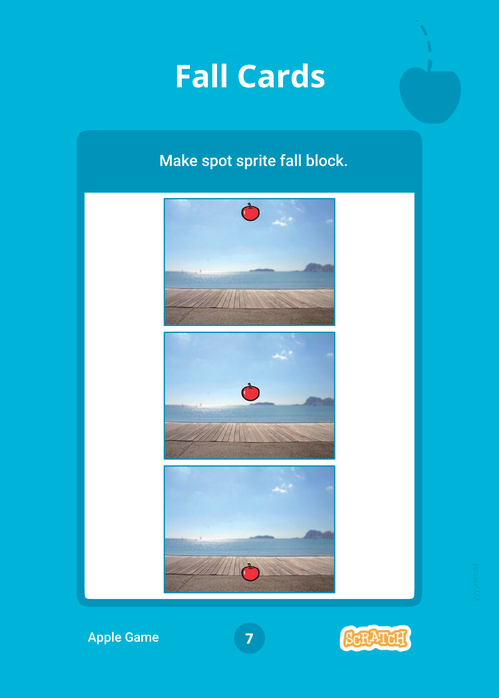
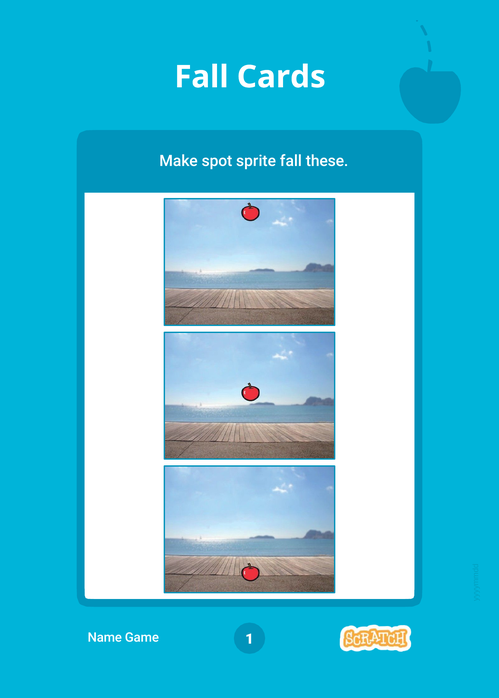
block: block -> these (327, 161)
Apple: Apple -> Name (105, 638)
7: 7 -> 1 (249, 640)
